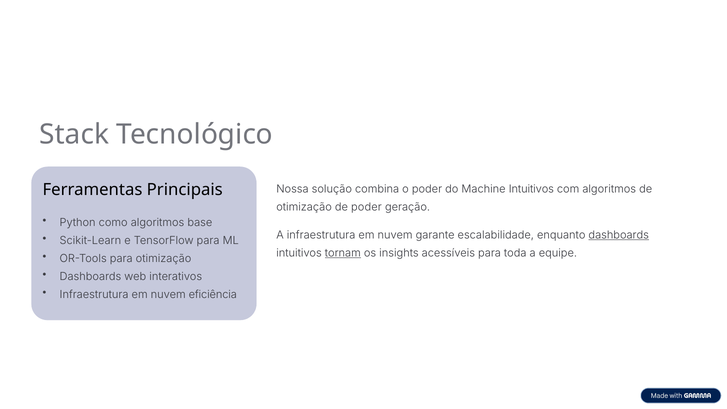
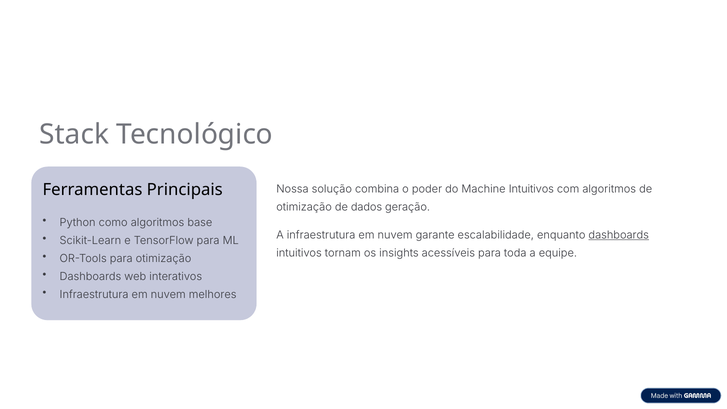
de poder: poder -> dados (367, 207)
tornam underline: present -> none (343, 253)
eficiência: eficiência -> melhores (213, 294)
